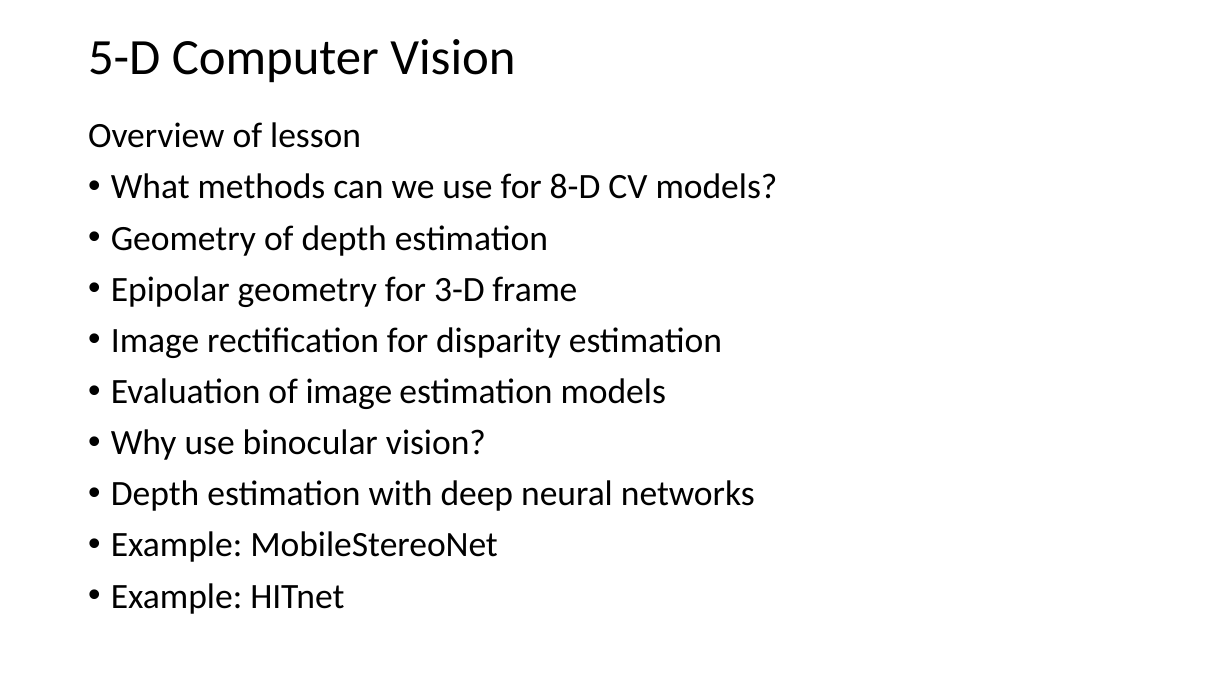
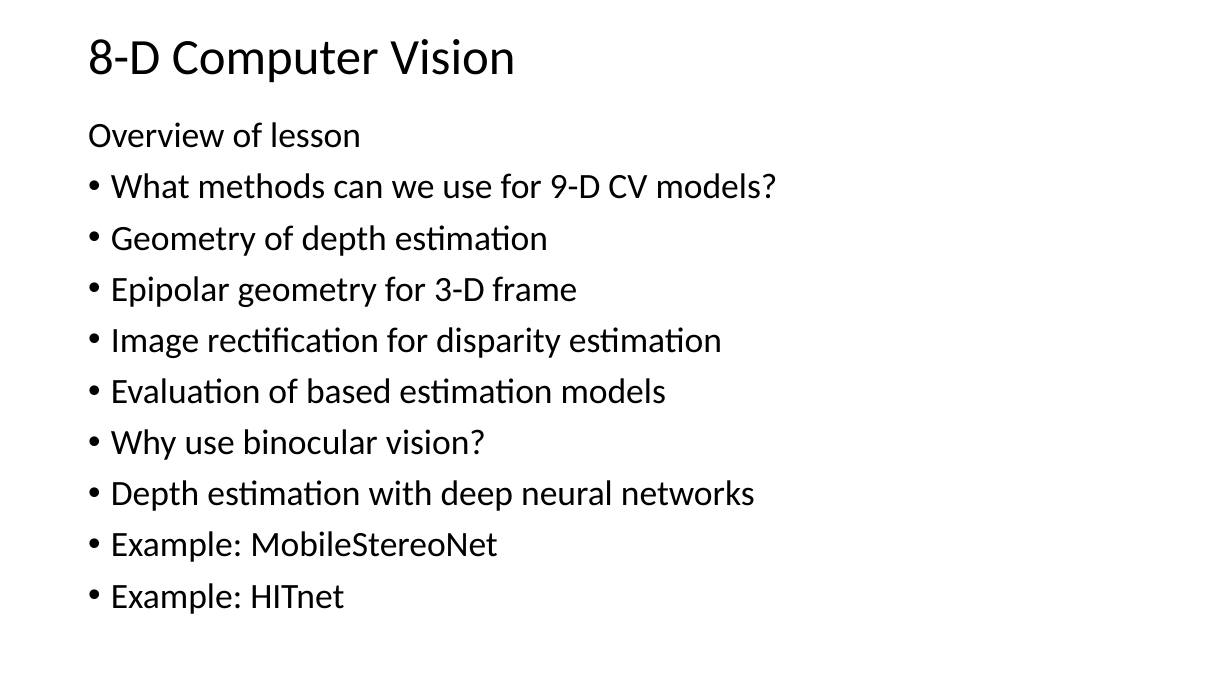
5-D: 5-D -> 8-D (124, 57)
8-D: 8-D -> 9-D (575, 187)
of image: image -> based (349, 392)
